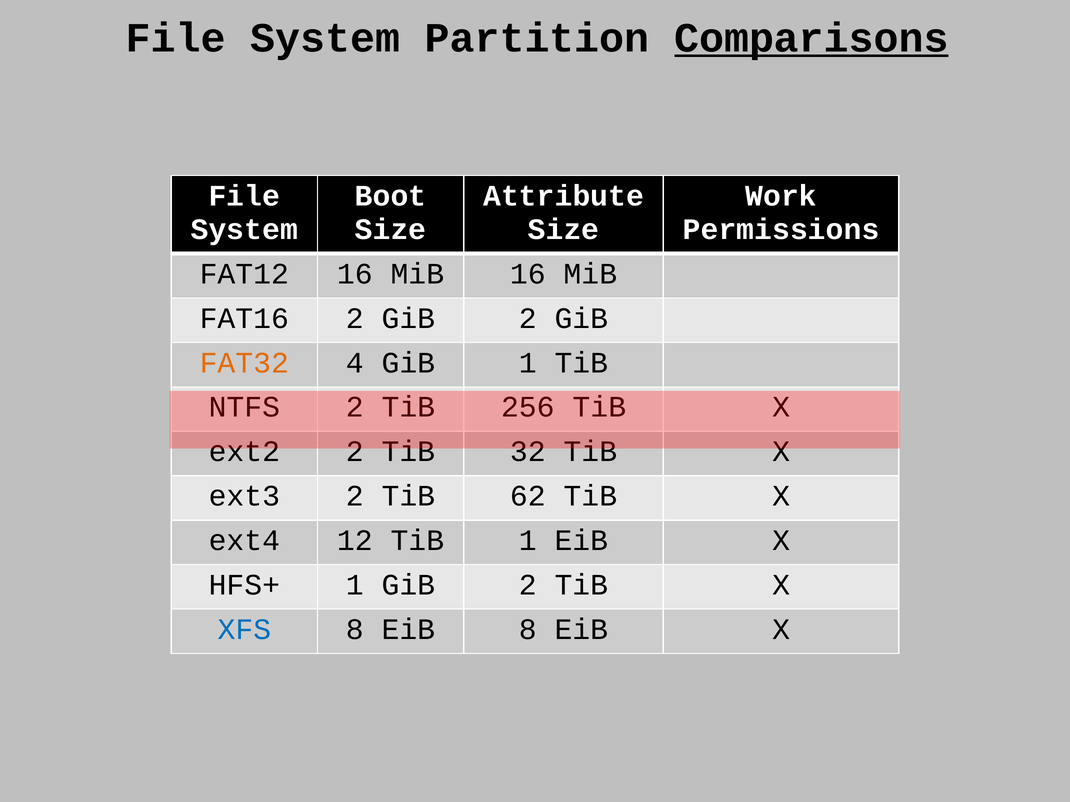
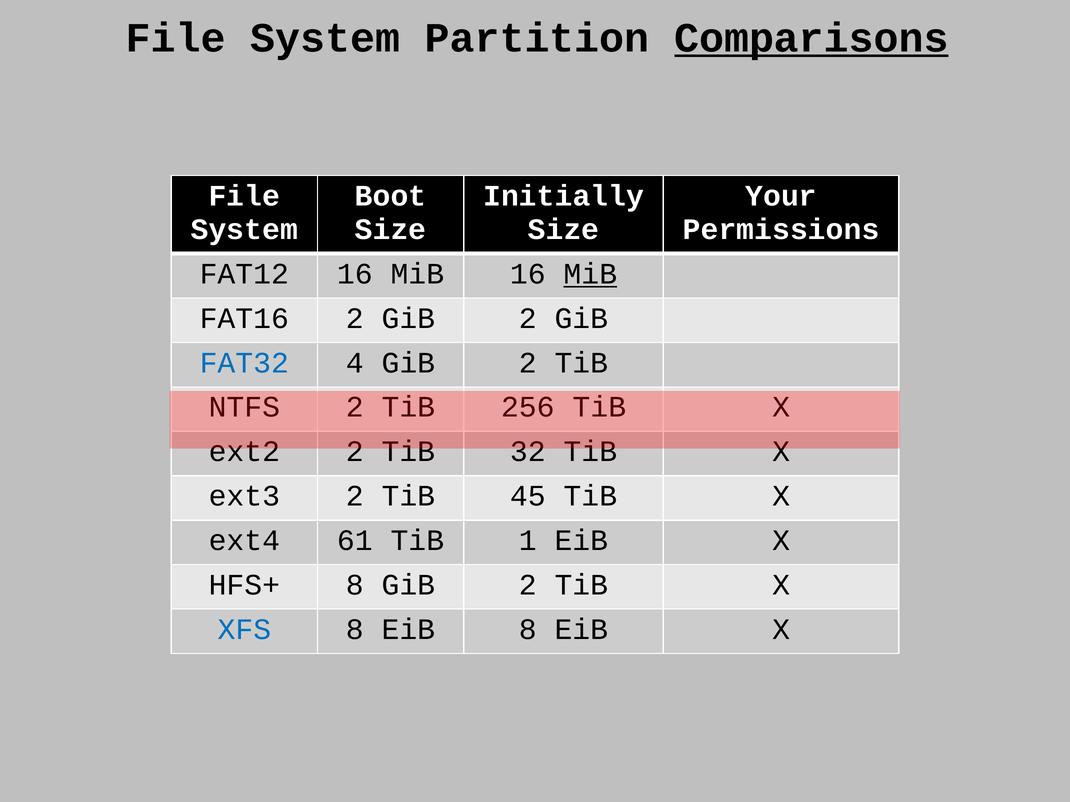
Attribute: Attribute -> Initially (564, 196)
Work: Work -> Your (781, 196)
MiB underline: none -> present (590, 274)
FAT32 colour: orange -> blue (244, 363)
4 GiB 1: 1 -> 2 (528, 363)
62: 62 -> 45 (528, 496)
12: 12 -> 61 (355, 541)
HFS+ 1: 1 -> 8 (355, 585)
